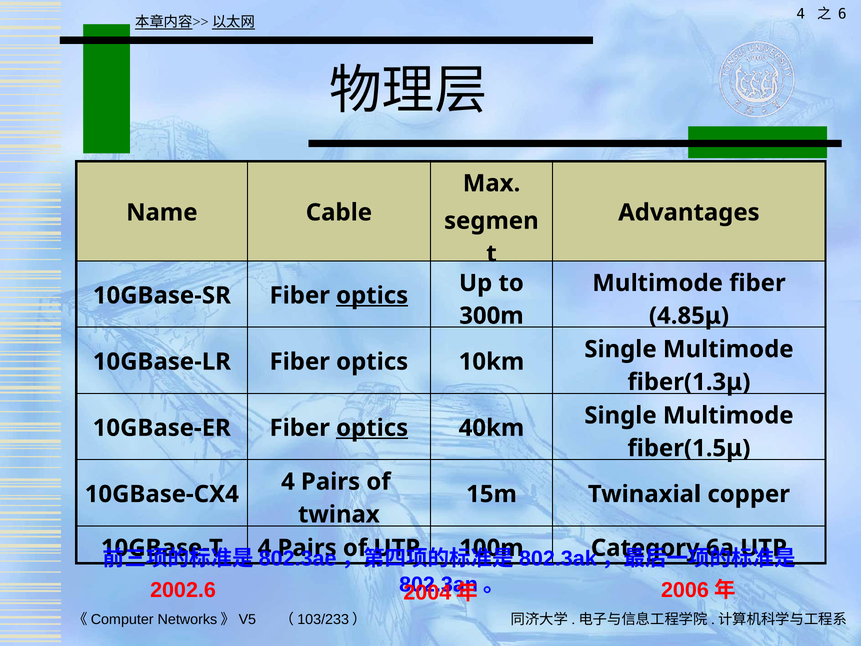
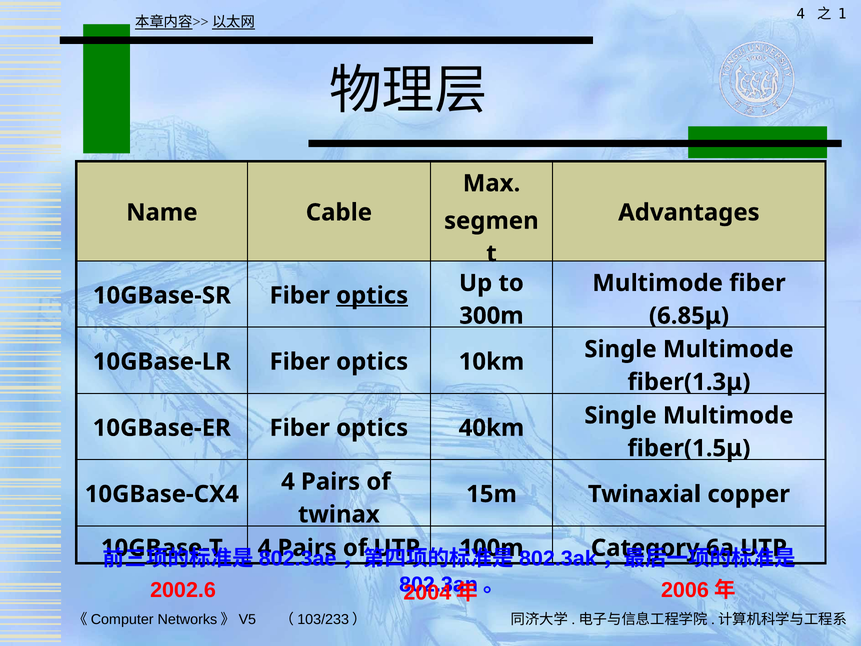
6: 6 -> 1 (842, 14)
4.85μ: 4.85μ -> 6.85μ (689, 316)
optics underline: present -> none (372, 428)
